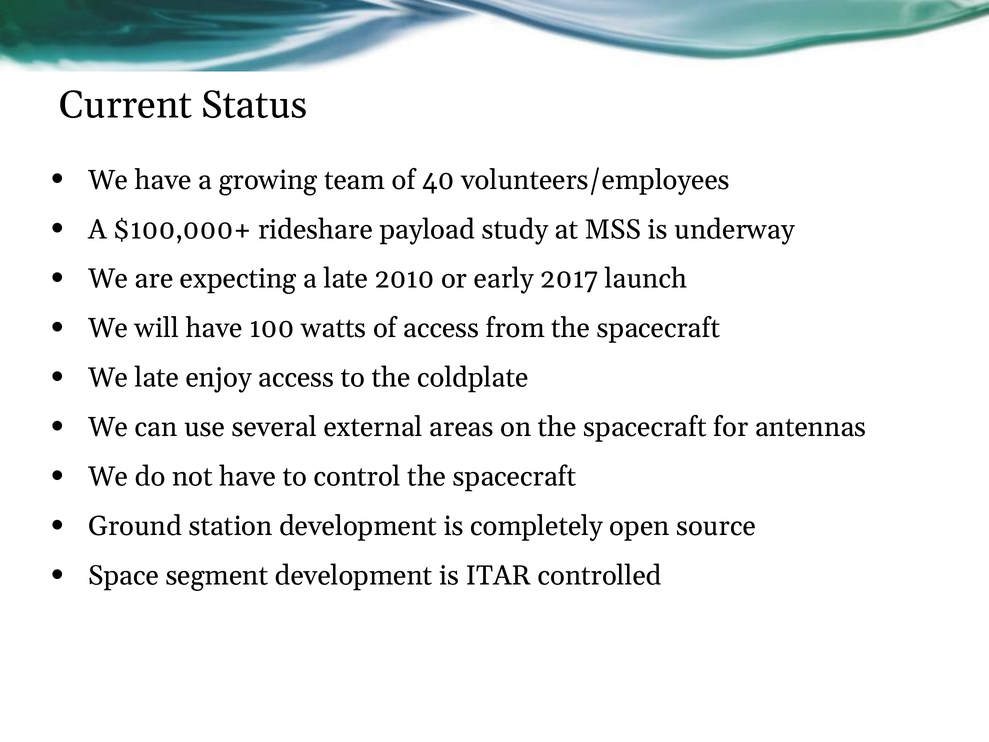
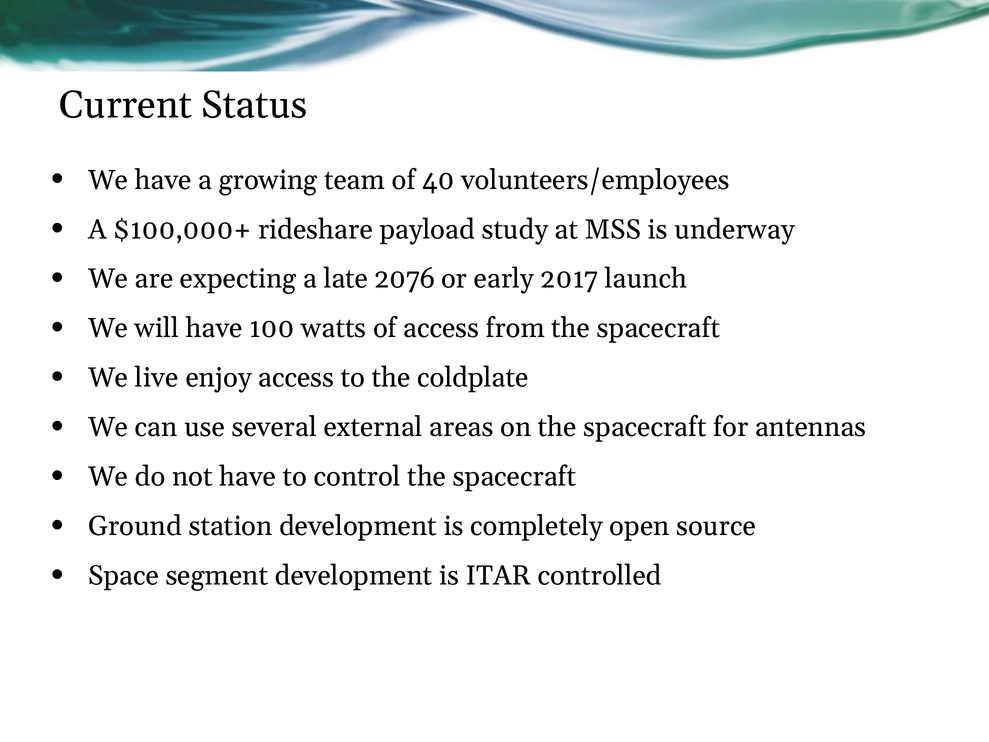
2010: 2010 -> 2076 (405, 279)
We late: late -> live (157, 378)
